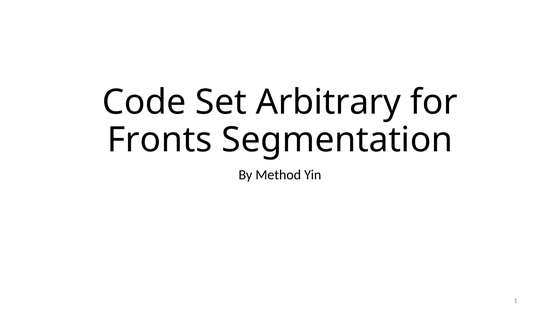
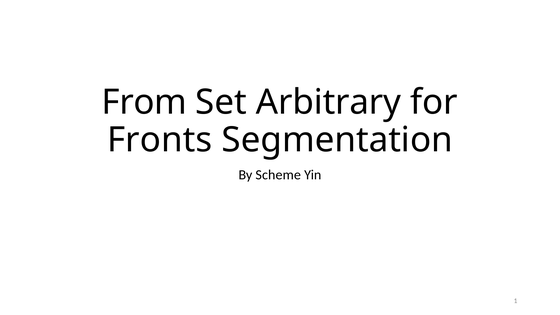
Code: Code -> From (144, 102)
Method: Method -> Scheme (278, 175)
